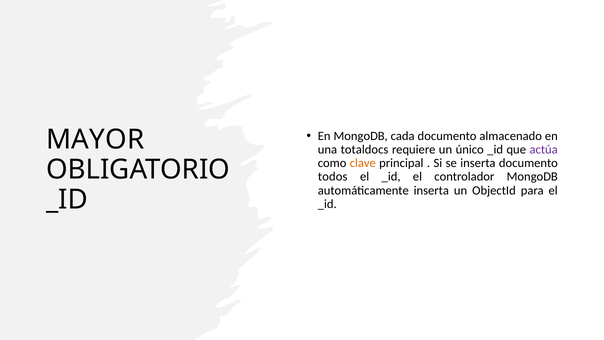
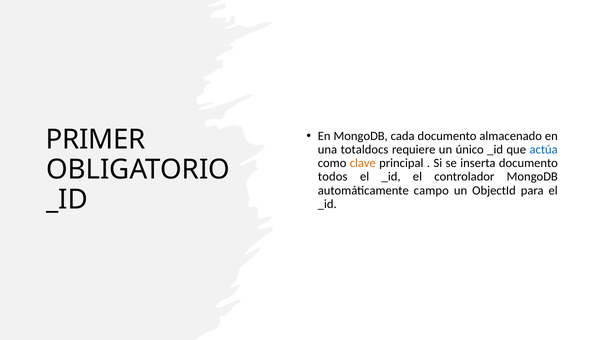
MAYOR: MAYOR -> PRIMER (95, 140)
actúa colour: purple -> blue (544, 149)
automáticamente inserta: inserta -> campo (431, 190)
